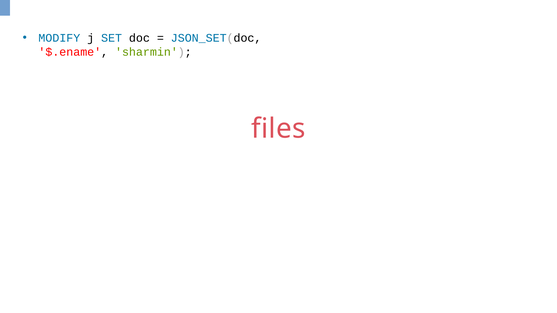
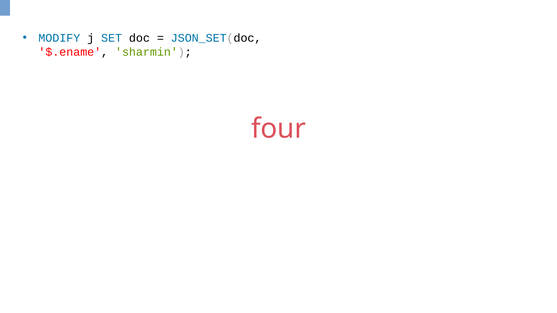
files: files -> four (279, 129)
